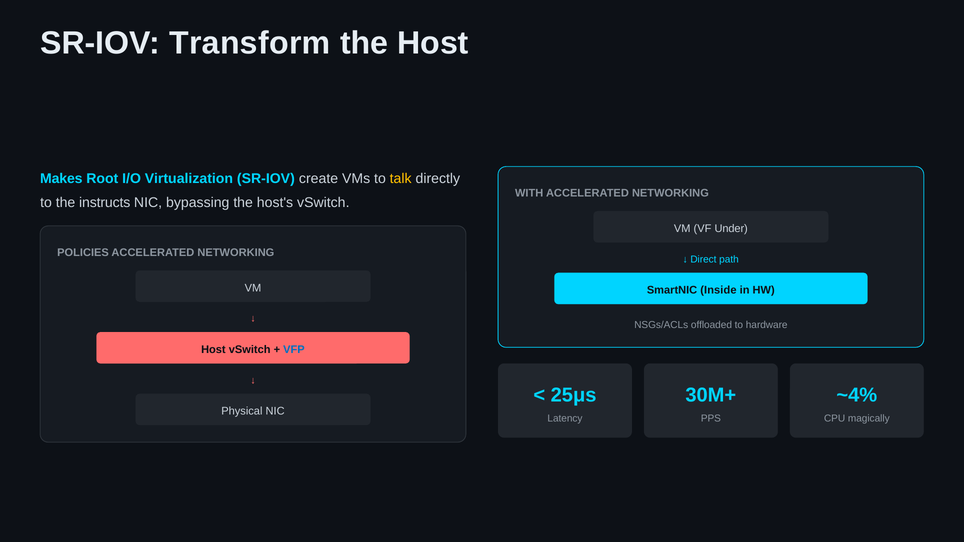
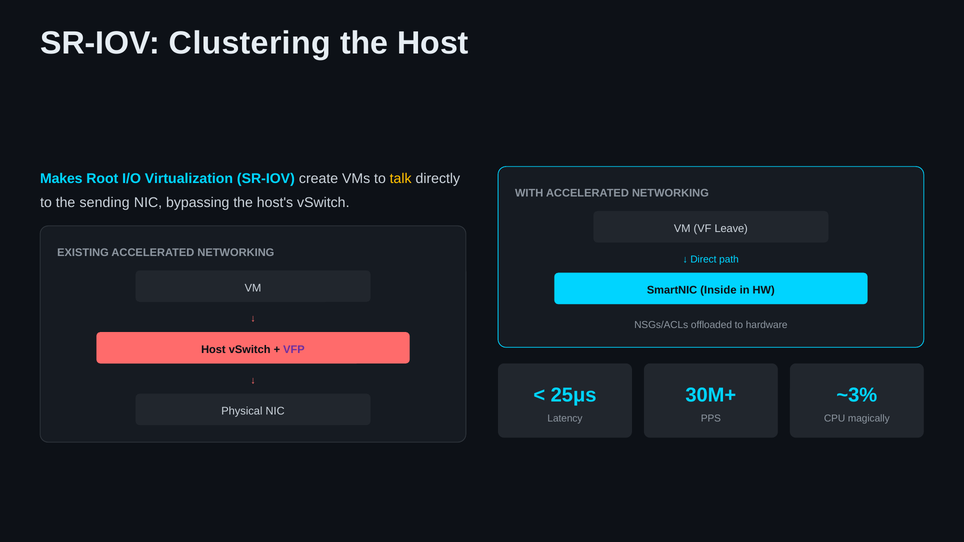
Transform: Transform -> Clustering (250, 43)
instructs: instructs -> sending (105, 202)
Under: Under -> Leave (731, 229)
POLICIES: POLICIES -> EXISTING (83, 253)
VFP colour: blue -> purple (294, 350)
~4%: ~4% -> ~3% (857, 395)
